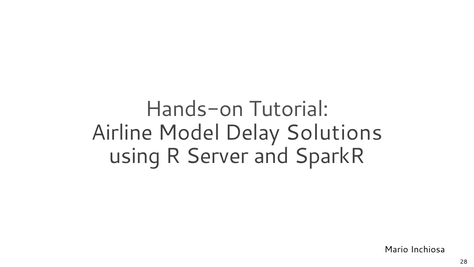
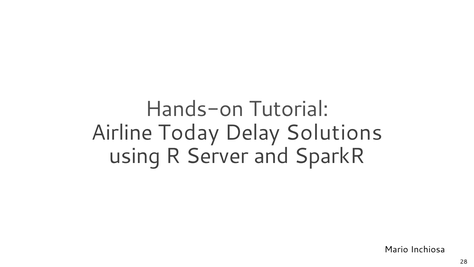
Model: Model -> Today (189, 132)
